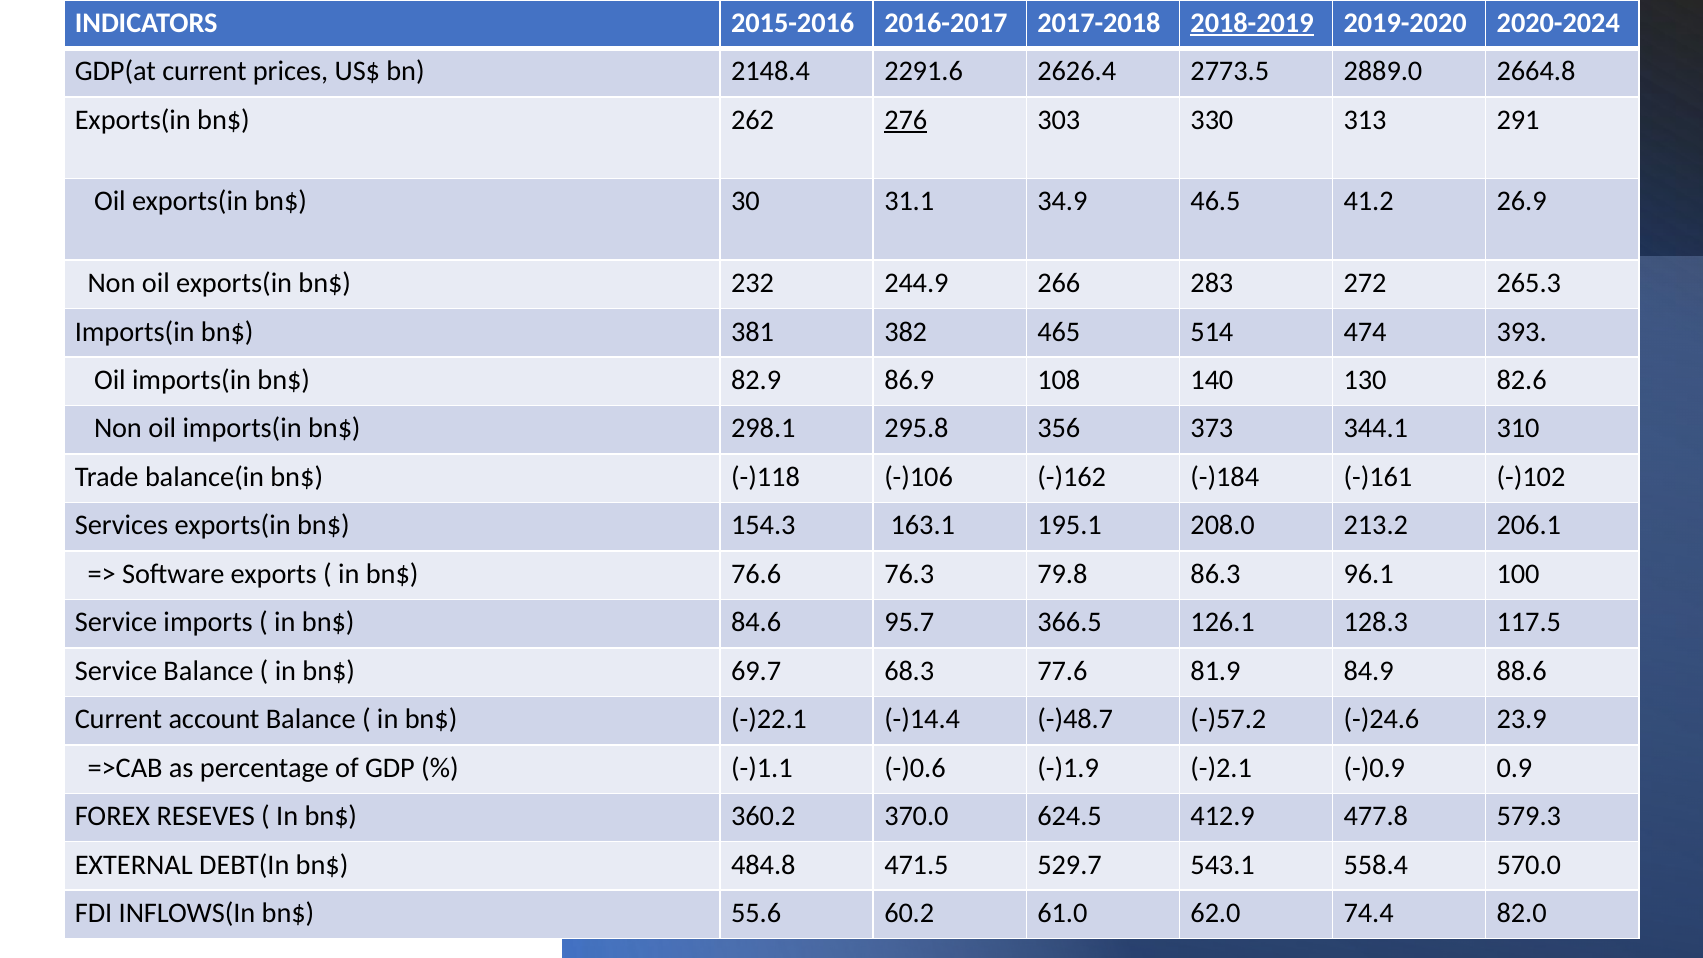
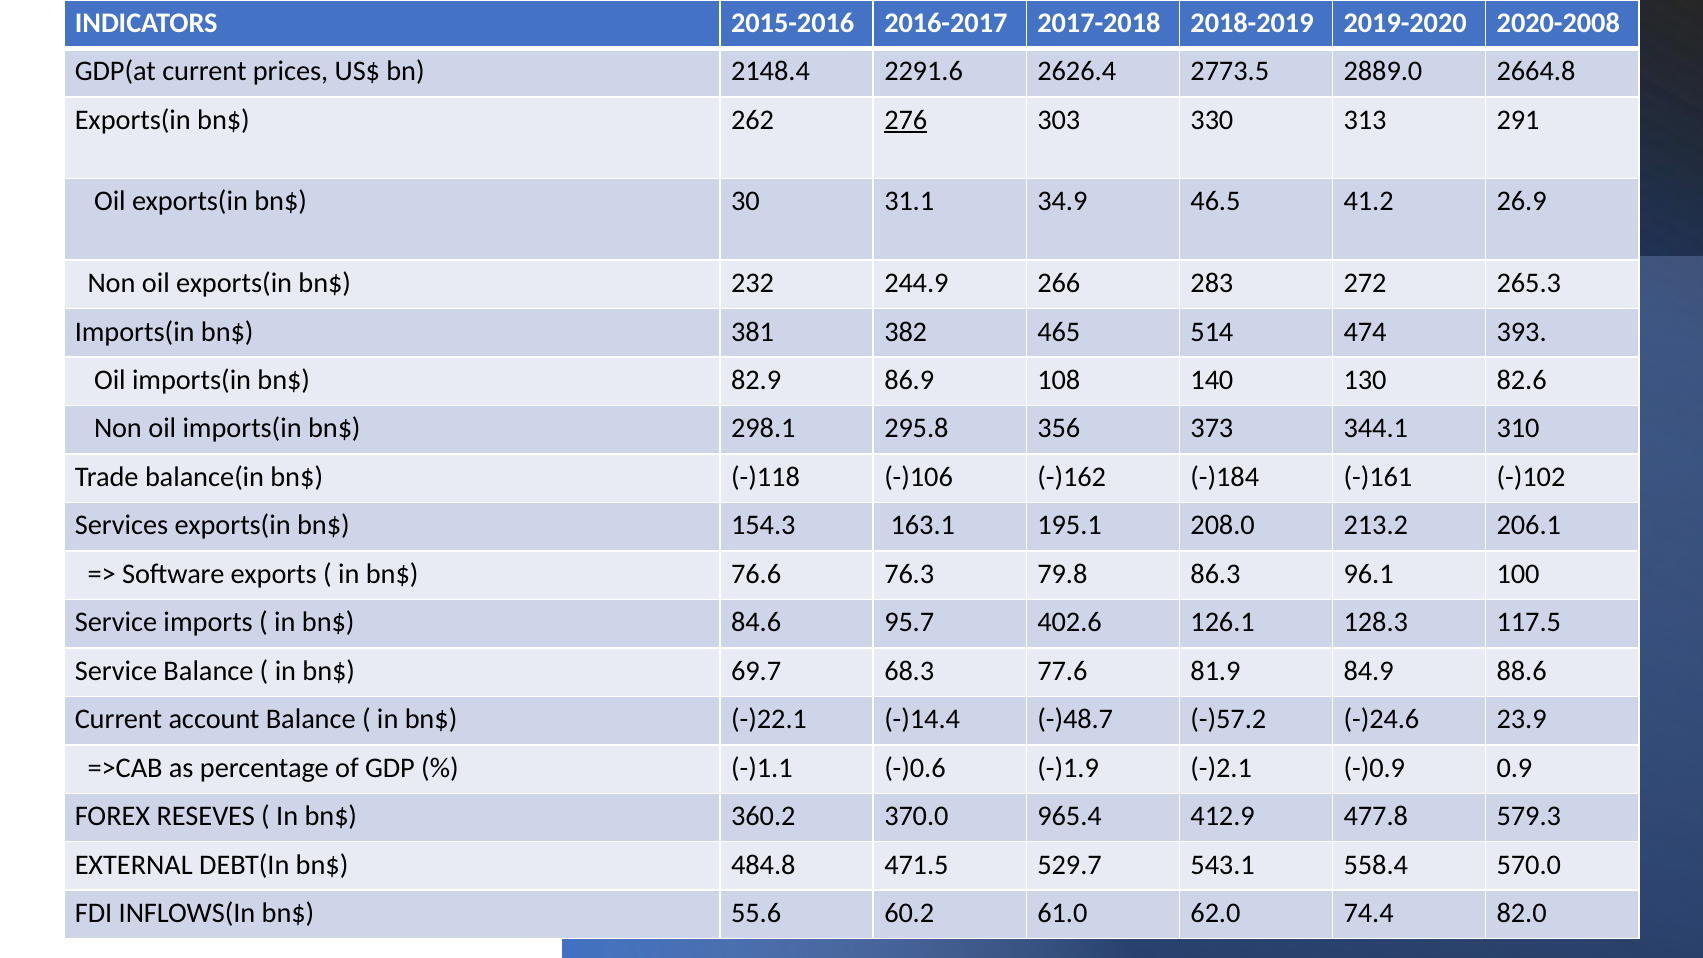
2018-2019 underline: present -> none (1252, 23)
2020-2024: 2020-2024 -> 2020-2008 (1558, 23)
366.5: 366.5 -> 402.6 (1070, 622)
624.5: 624.5 -> 965.4 (1070, 816)
